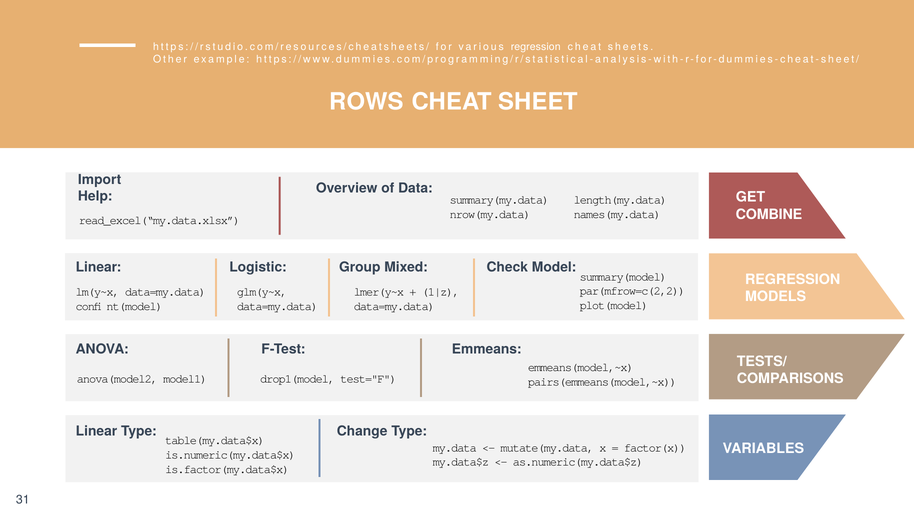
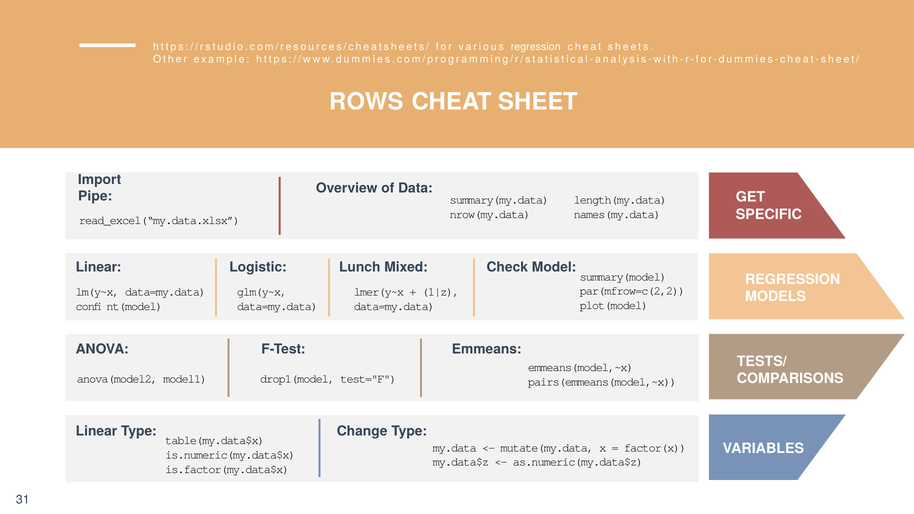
Help: Help -> Pipe (95, 196)
COMBINE: COMBINE -> SPECIFIC (769, 215)
Group: Group -> Lunch (360, 268)
